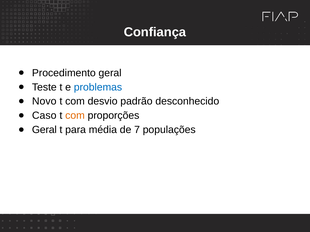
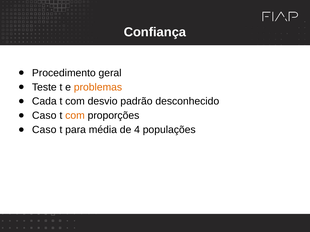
problemas colour: blue -> orange (98, 87)
Novo: Novo -> Cada (44, 102)
Geral: Geral -> Caso (44, 130)
7: 7 -> 4 (137, 130)
